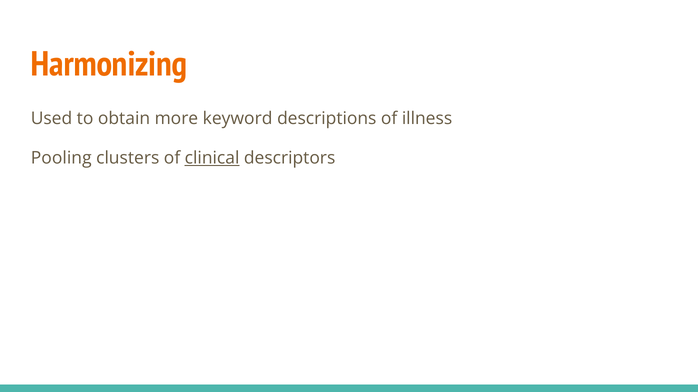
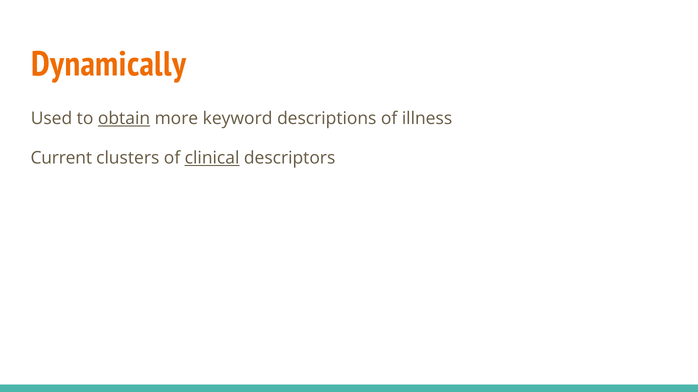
Harmonizing: Harmonizing -> Dynamically (109, 64)
obtain underline: none -> present (124, 118)
Pooling: Pooling -> Current (61, 158)
